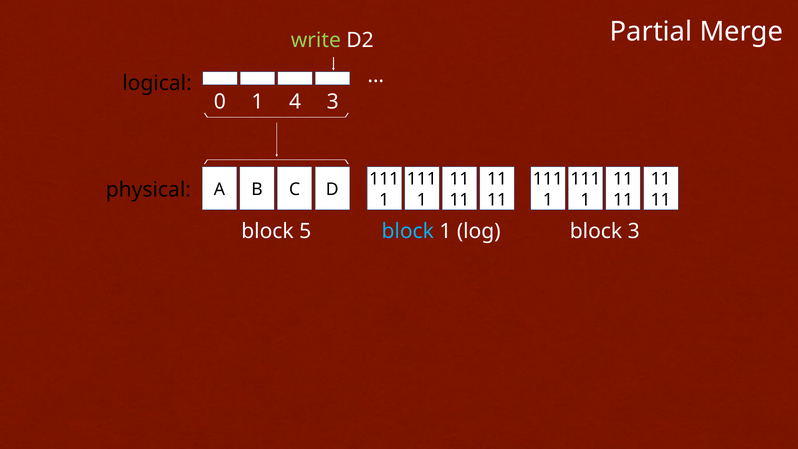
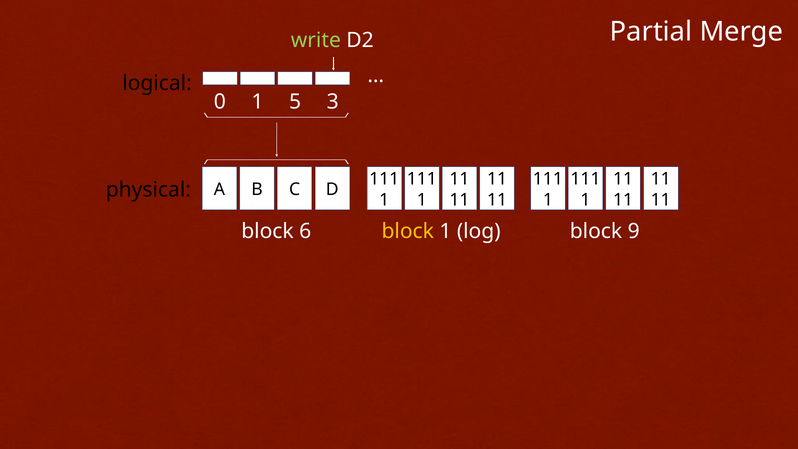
4: 4 -> 5 (295, 102)
5: 5 -> 6 (305, 231)
block colour: light blue -> yellow (408, 231)
block 3: 3 -> 9 (634, 231)
